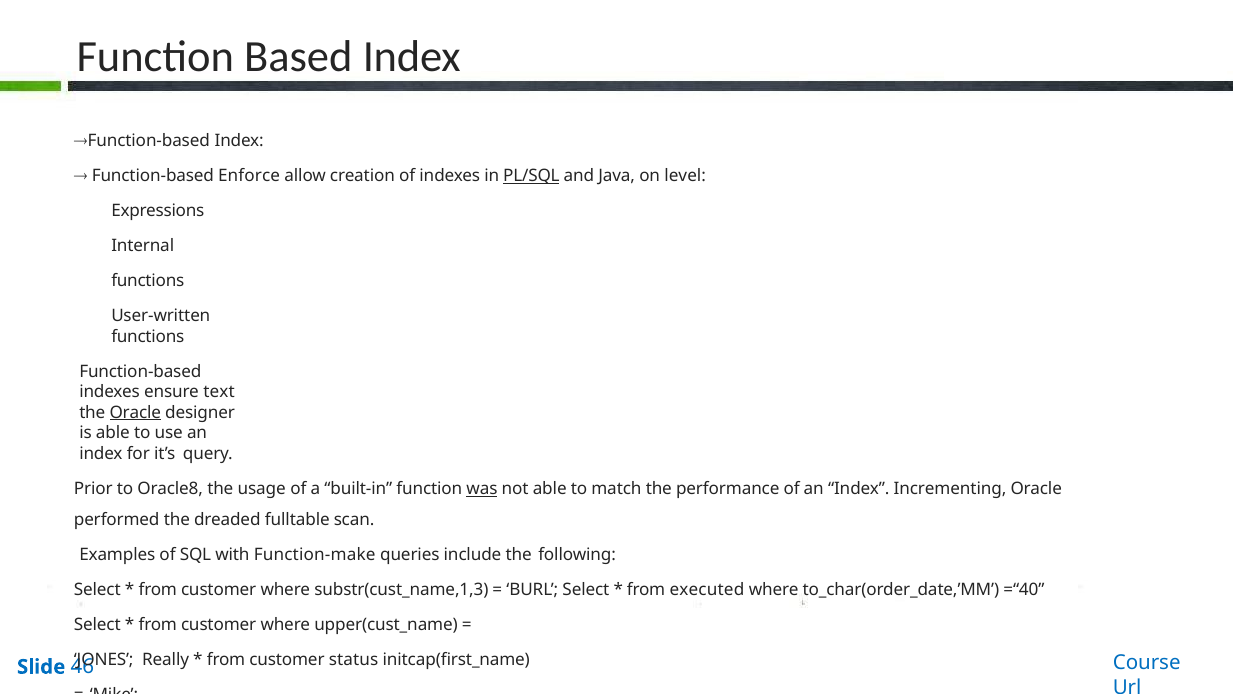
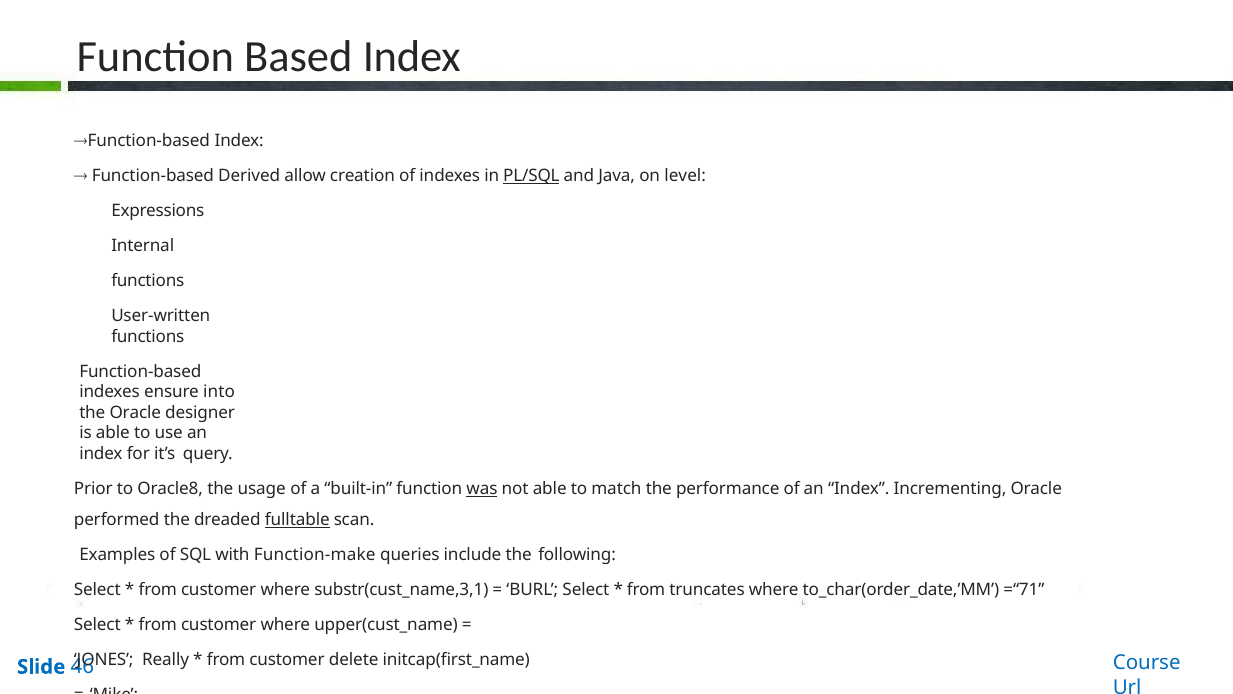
Enforce: Enforce -> Derived (249, 176)
text: text -> into (219, 392)
Oracle underline: present -> none (135, 412)
fulltable underline: none -> present (297, 519)
substr(cust_name,1,3: substr(cust_name,1,3 -> substr(cust_name,3,1 (401, 589)
executed: executed -> truncates (707, 589)
=“40: =“40 -> =“71 (1024, 589)
status: status -> delete (354, 659)
